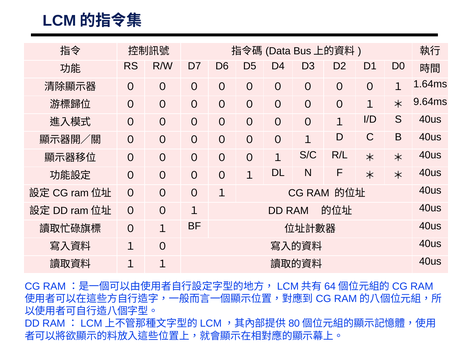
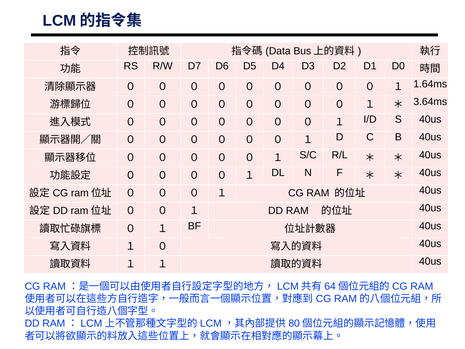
9.64ms: 9.64ms -> 3.64ms (430, 102)
